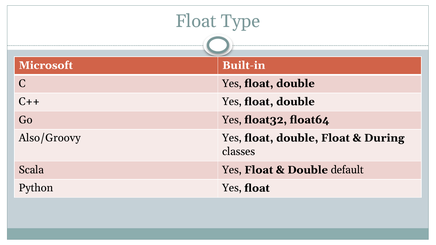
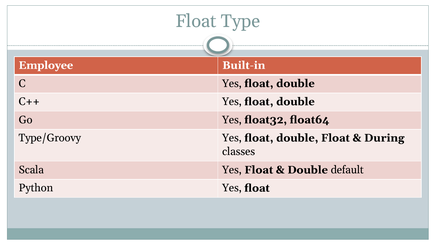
Microsoft: Microsoft -> Employee (46, 65)
Also/Groovy: Also/Groovy -> Type/Groovy (50, 138)
